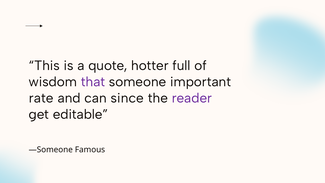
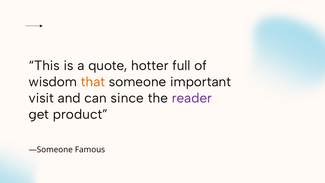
that colour: purple -> orange (93, 82)
rate: rate -> visit (41, 98)
editable: editable -> product (80, 114)
